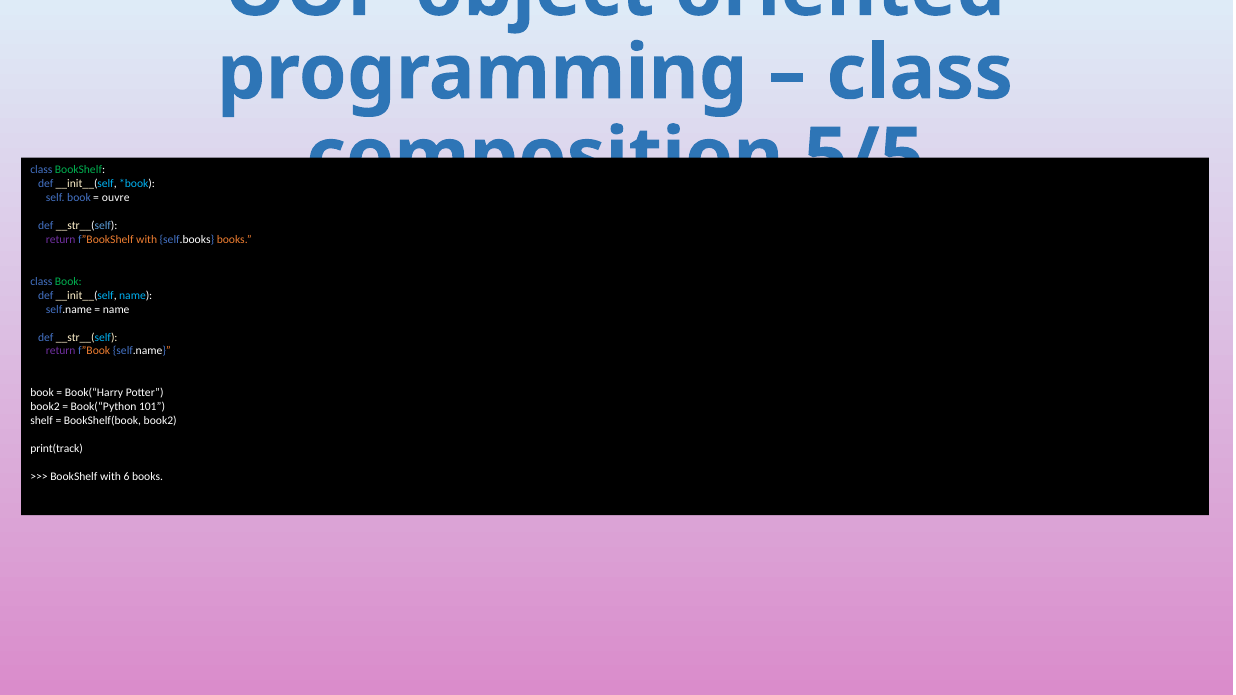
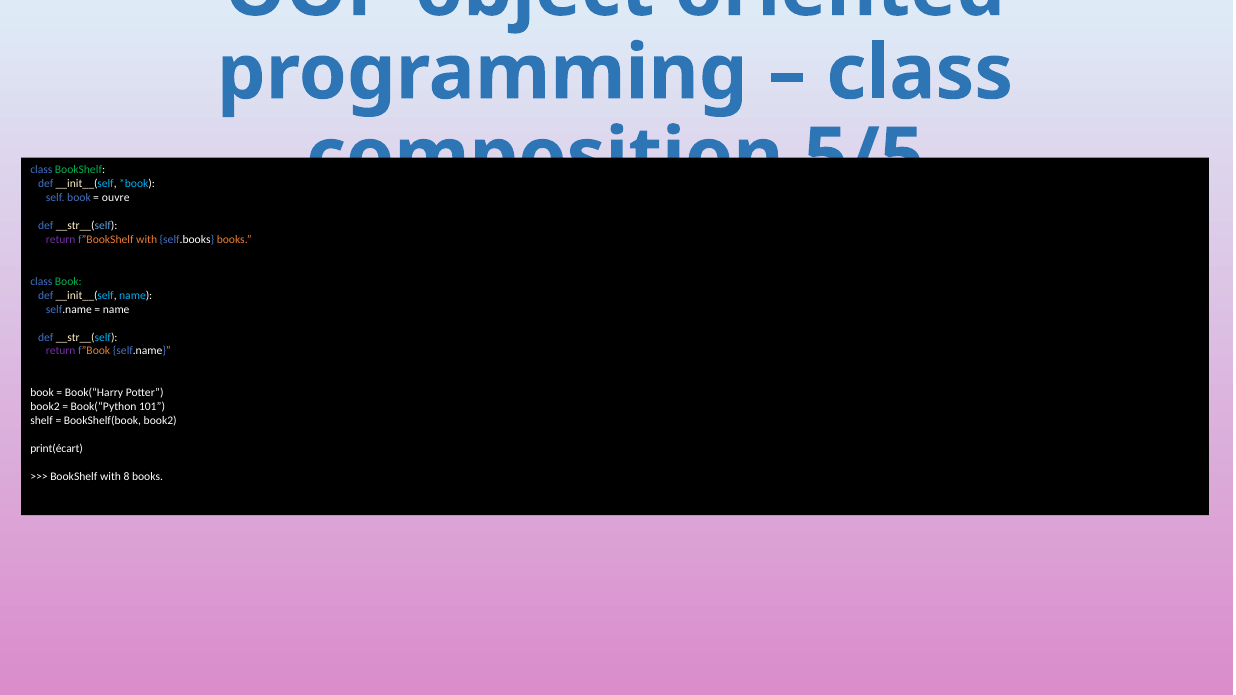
print(track: print(track -> print(écart (57, 449)
6: 6 -> 8 (126, 477)
